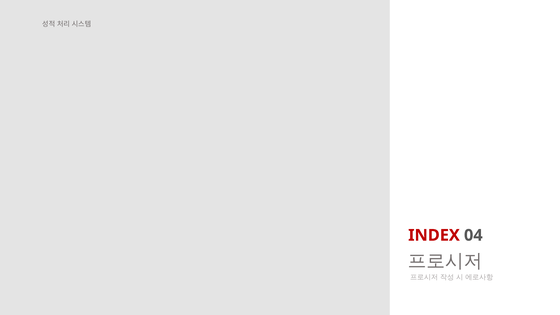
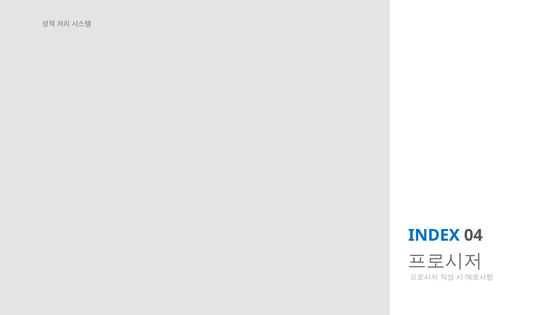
INDEX colour: red -> blue (434, 235)
